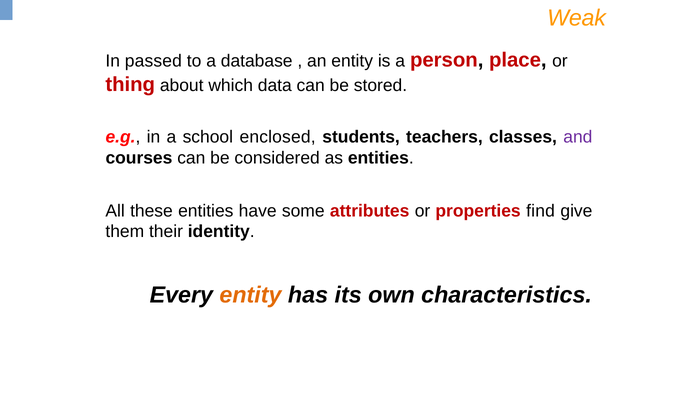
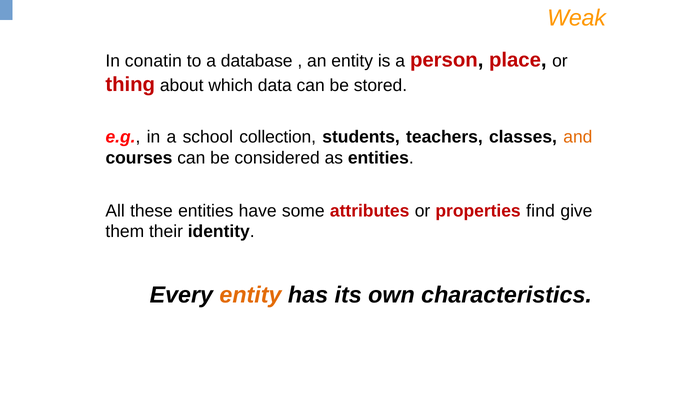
passed: passed -> conatin (153, 61)
enclosed: enclosed -> collection (278, 137)
and colour: purple -> orange (578, 137)
